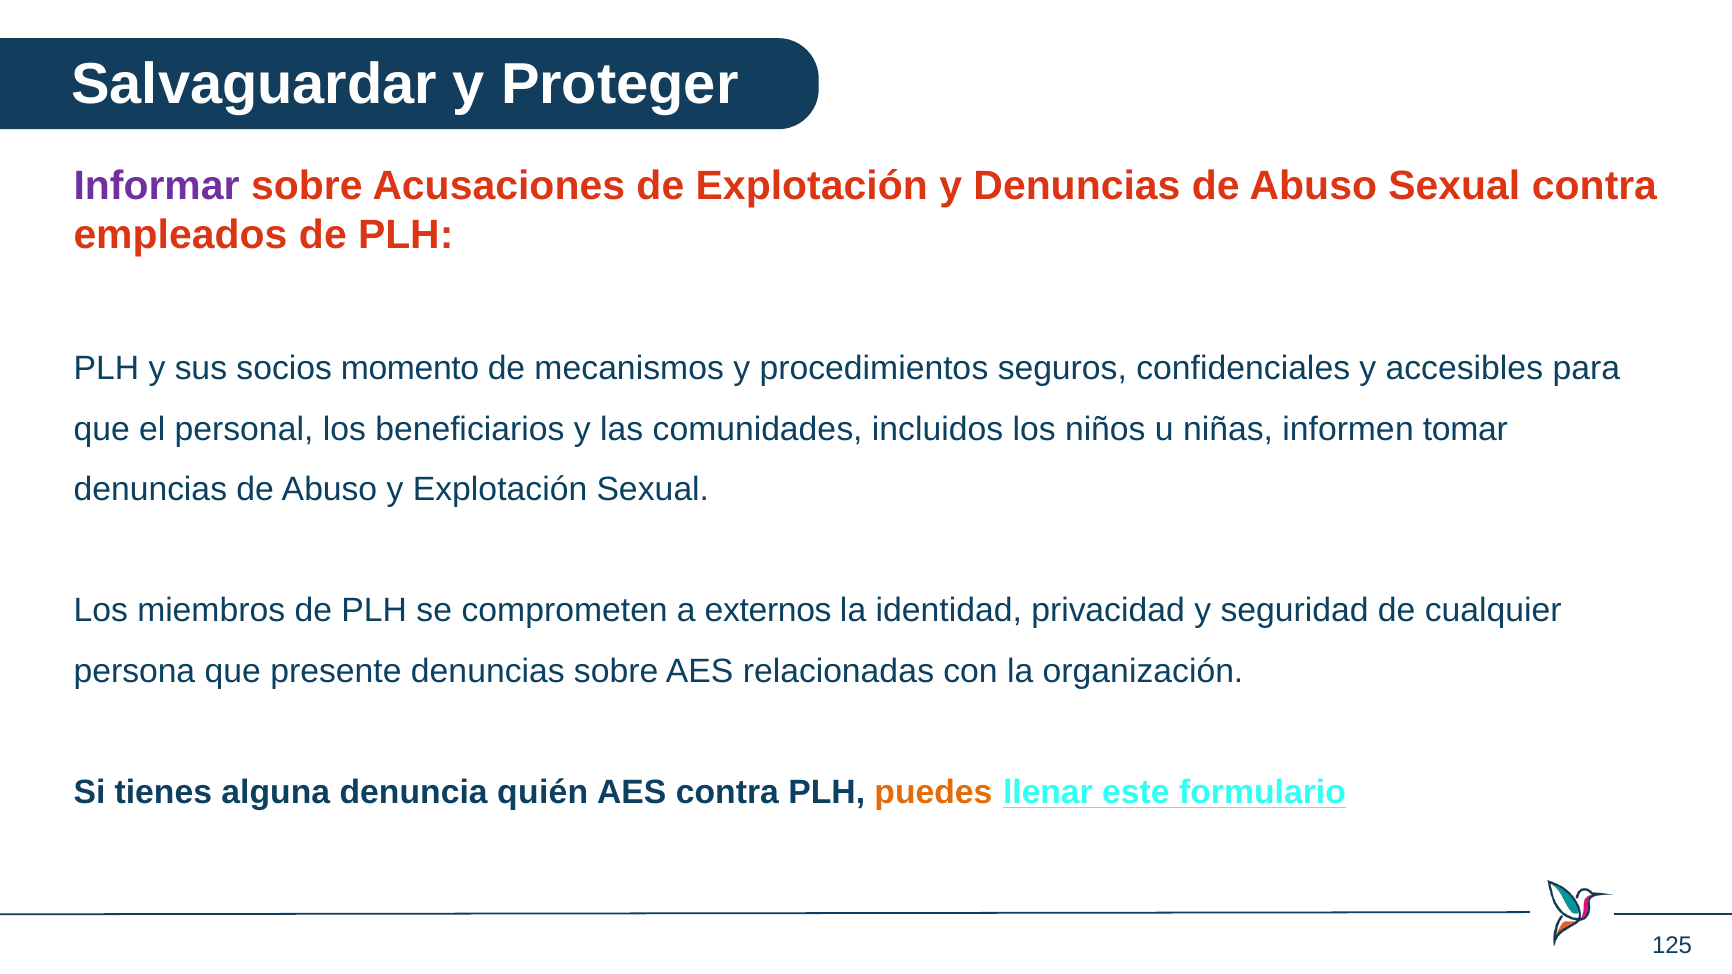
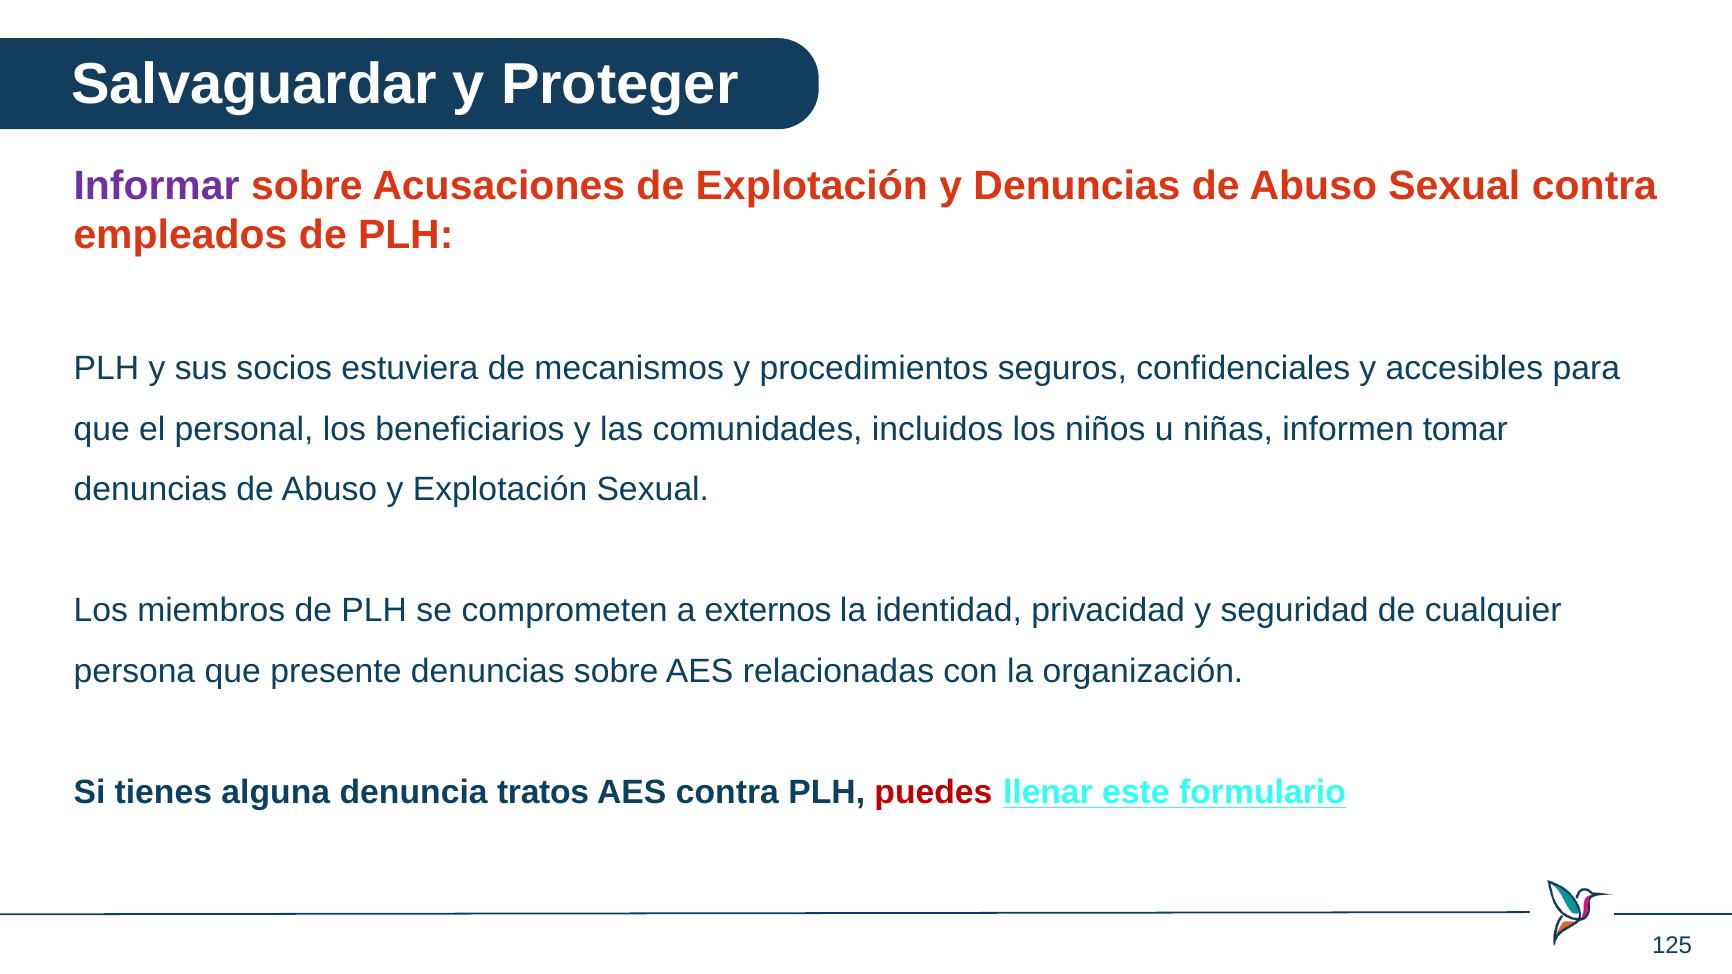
momento: momento -> estuviera (410, 368)
quién: quién -> tratos (543, 793)
puedes colour: orange -> red (933, 793)
